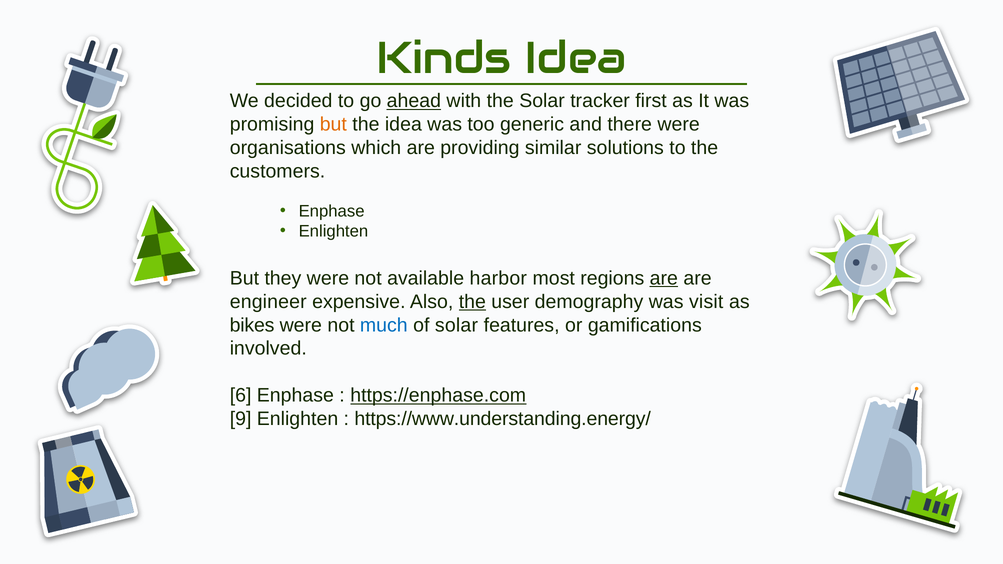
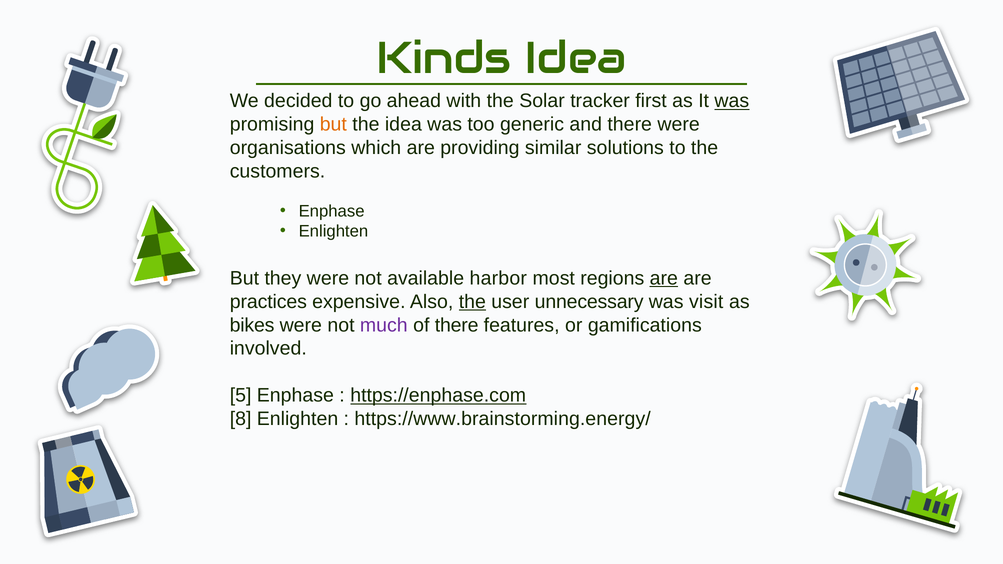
ahead underline: present -> none (414, 101)
was underline: none -> present (732, 101)
engineer: engineer -> practices (268, 302)
demography: demography -> unnecessary (589, 302)
much colour: blue -> purple (384, 325)
of solar: solar -> there (457, 325)
6: 6 -> 5 (241, 395)
9: 9 -> 8 (241, 419)
https://www.understanding.energy/: https://www.understanding.energy/ -> https://www.brainstorming.energy/ (503, 419)
